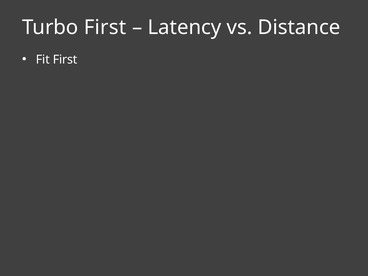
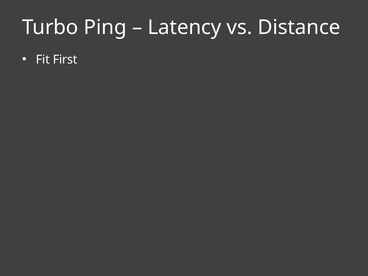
Turbo First: First -> Ping (105, 27)
